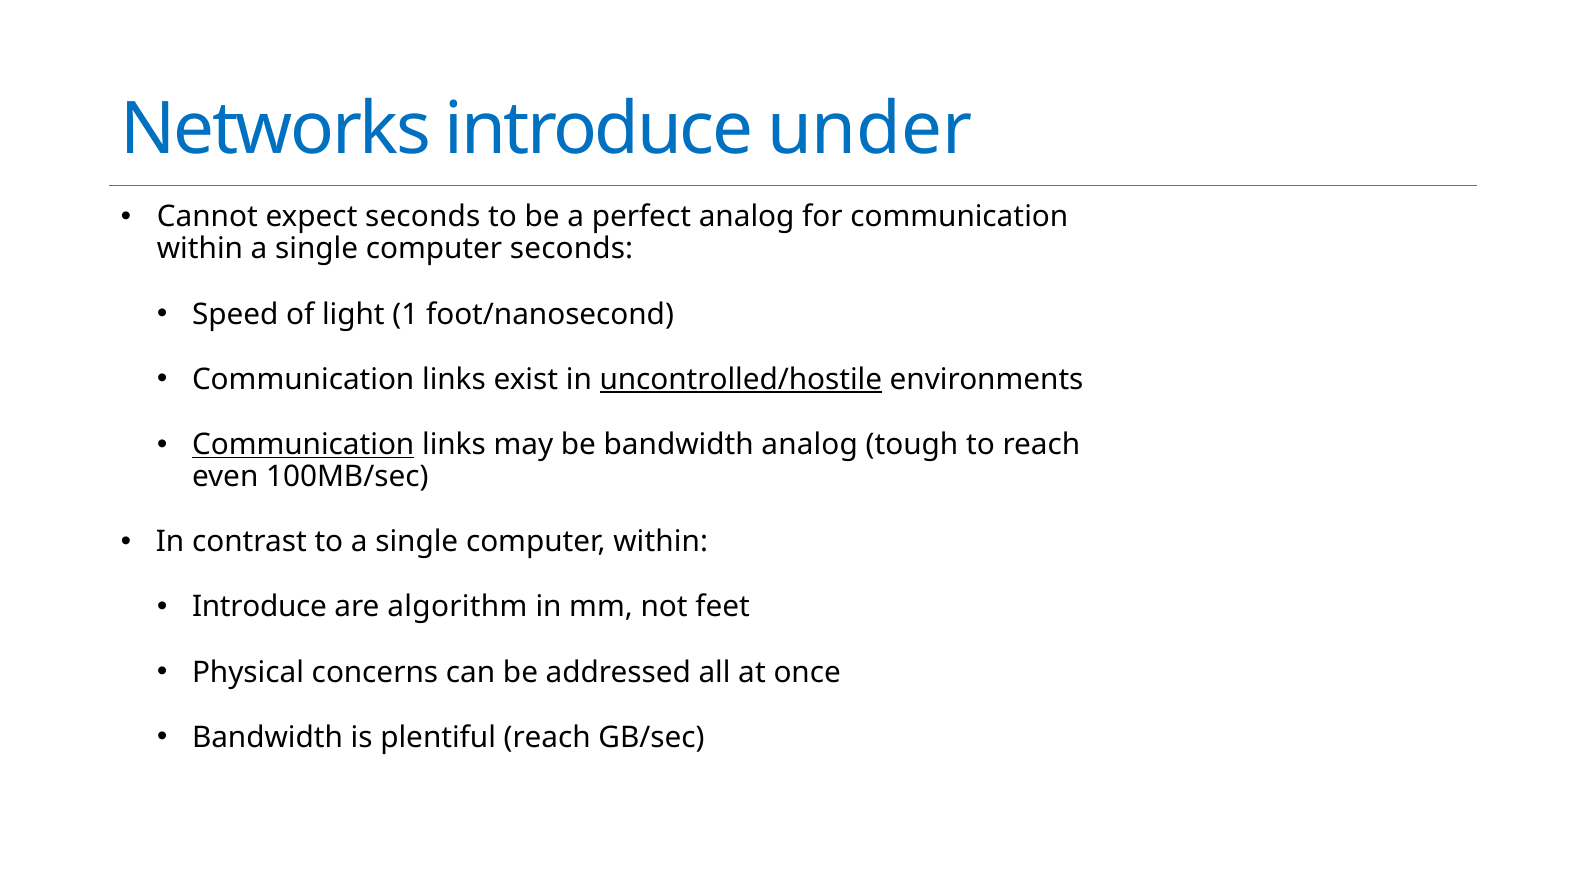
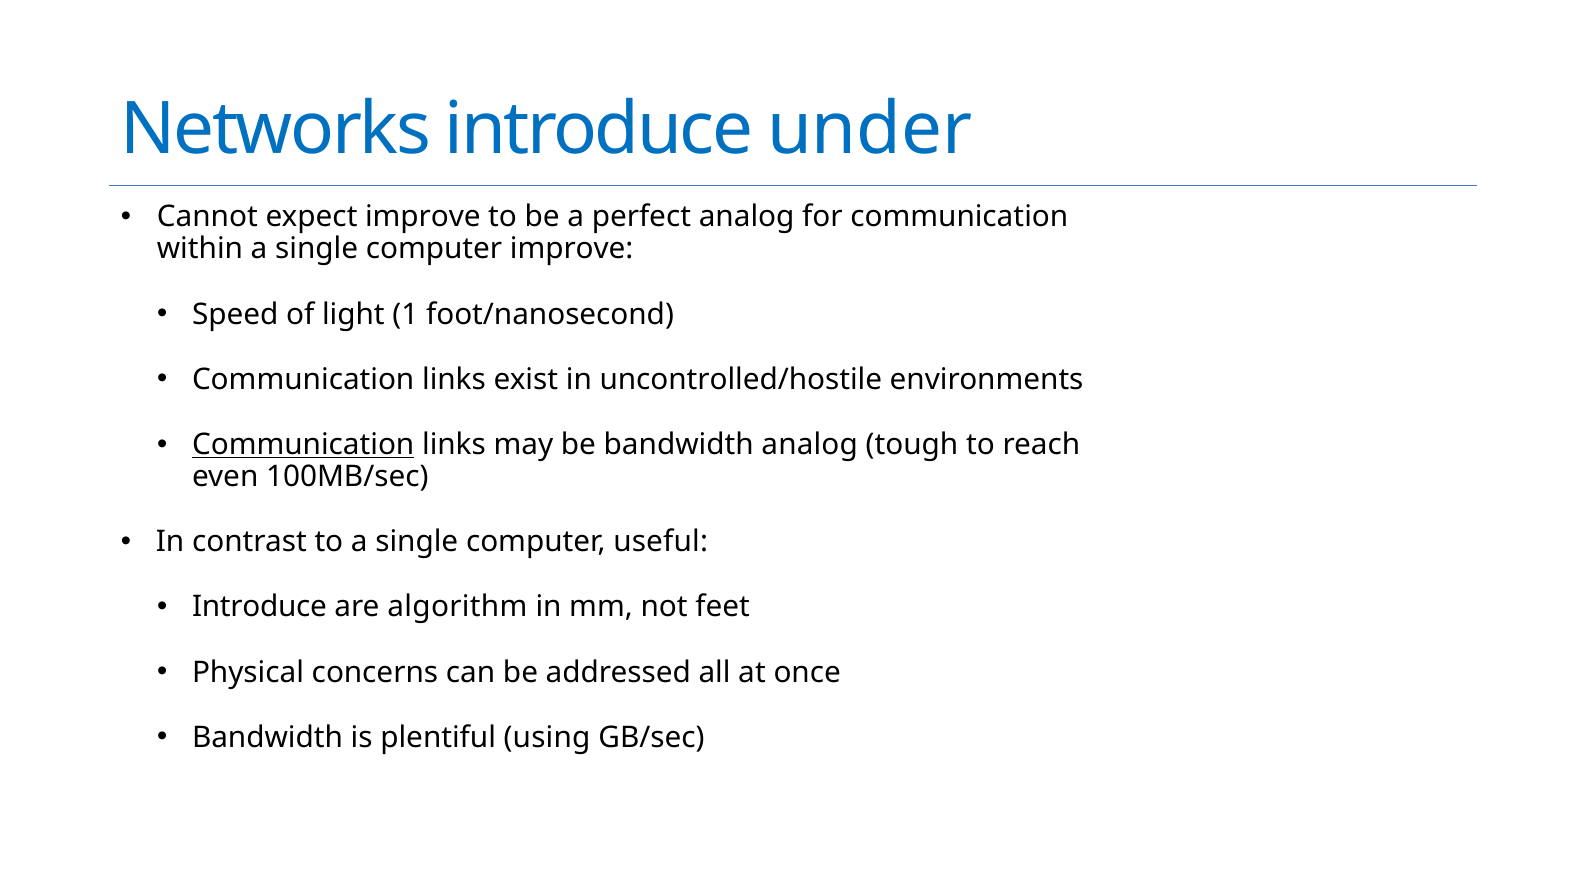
expect seconds: seconds -> improve (423, 217)
computer seconds: seconds -> improve (572, 249)
uncontrolled/hostile underline: present -> none (741, 379)
computer within: within -> useful (661, 542)
plentiful reach: reach -> using (547, 738)
